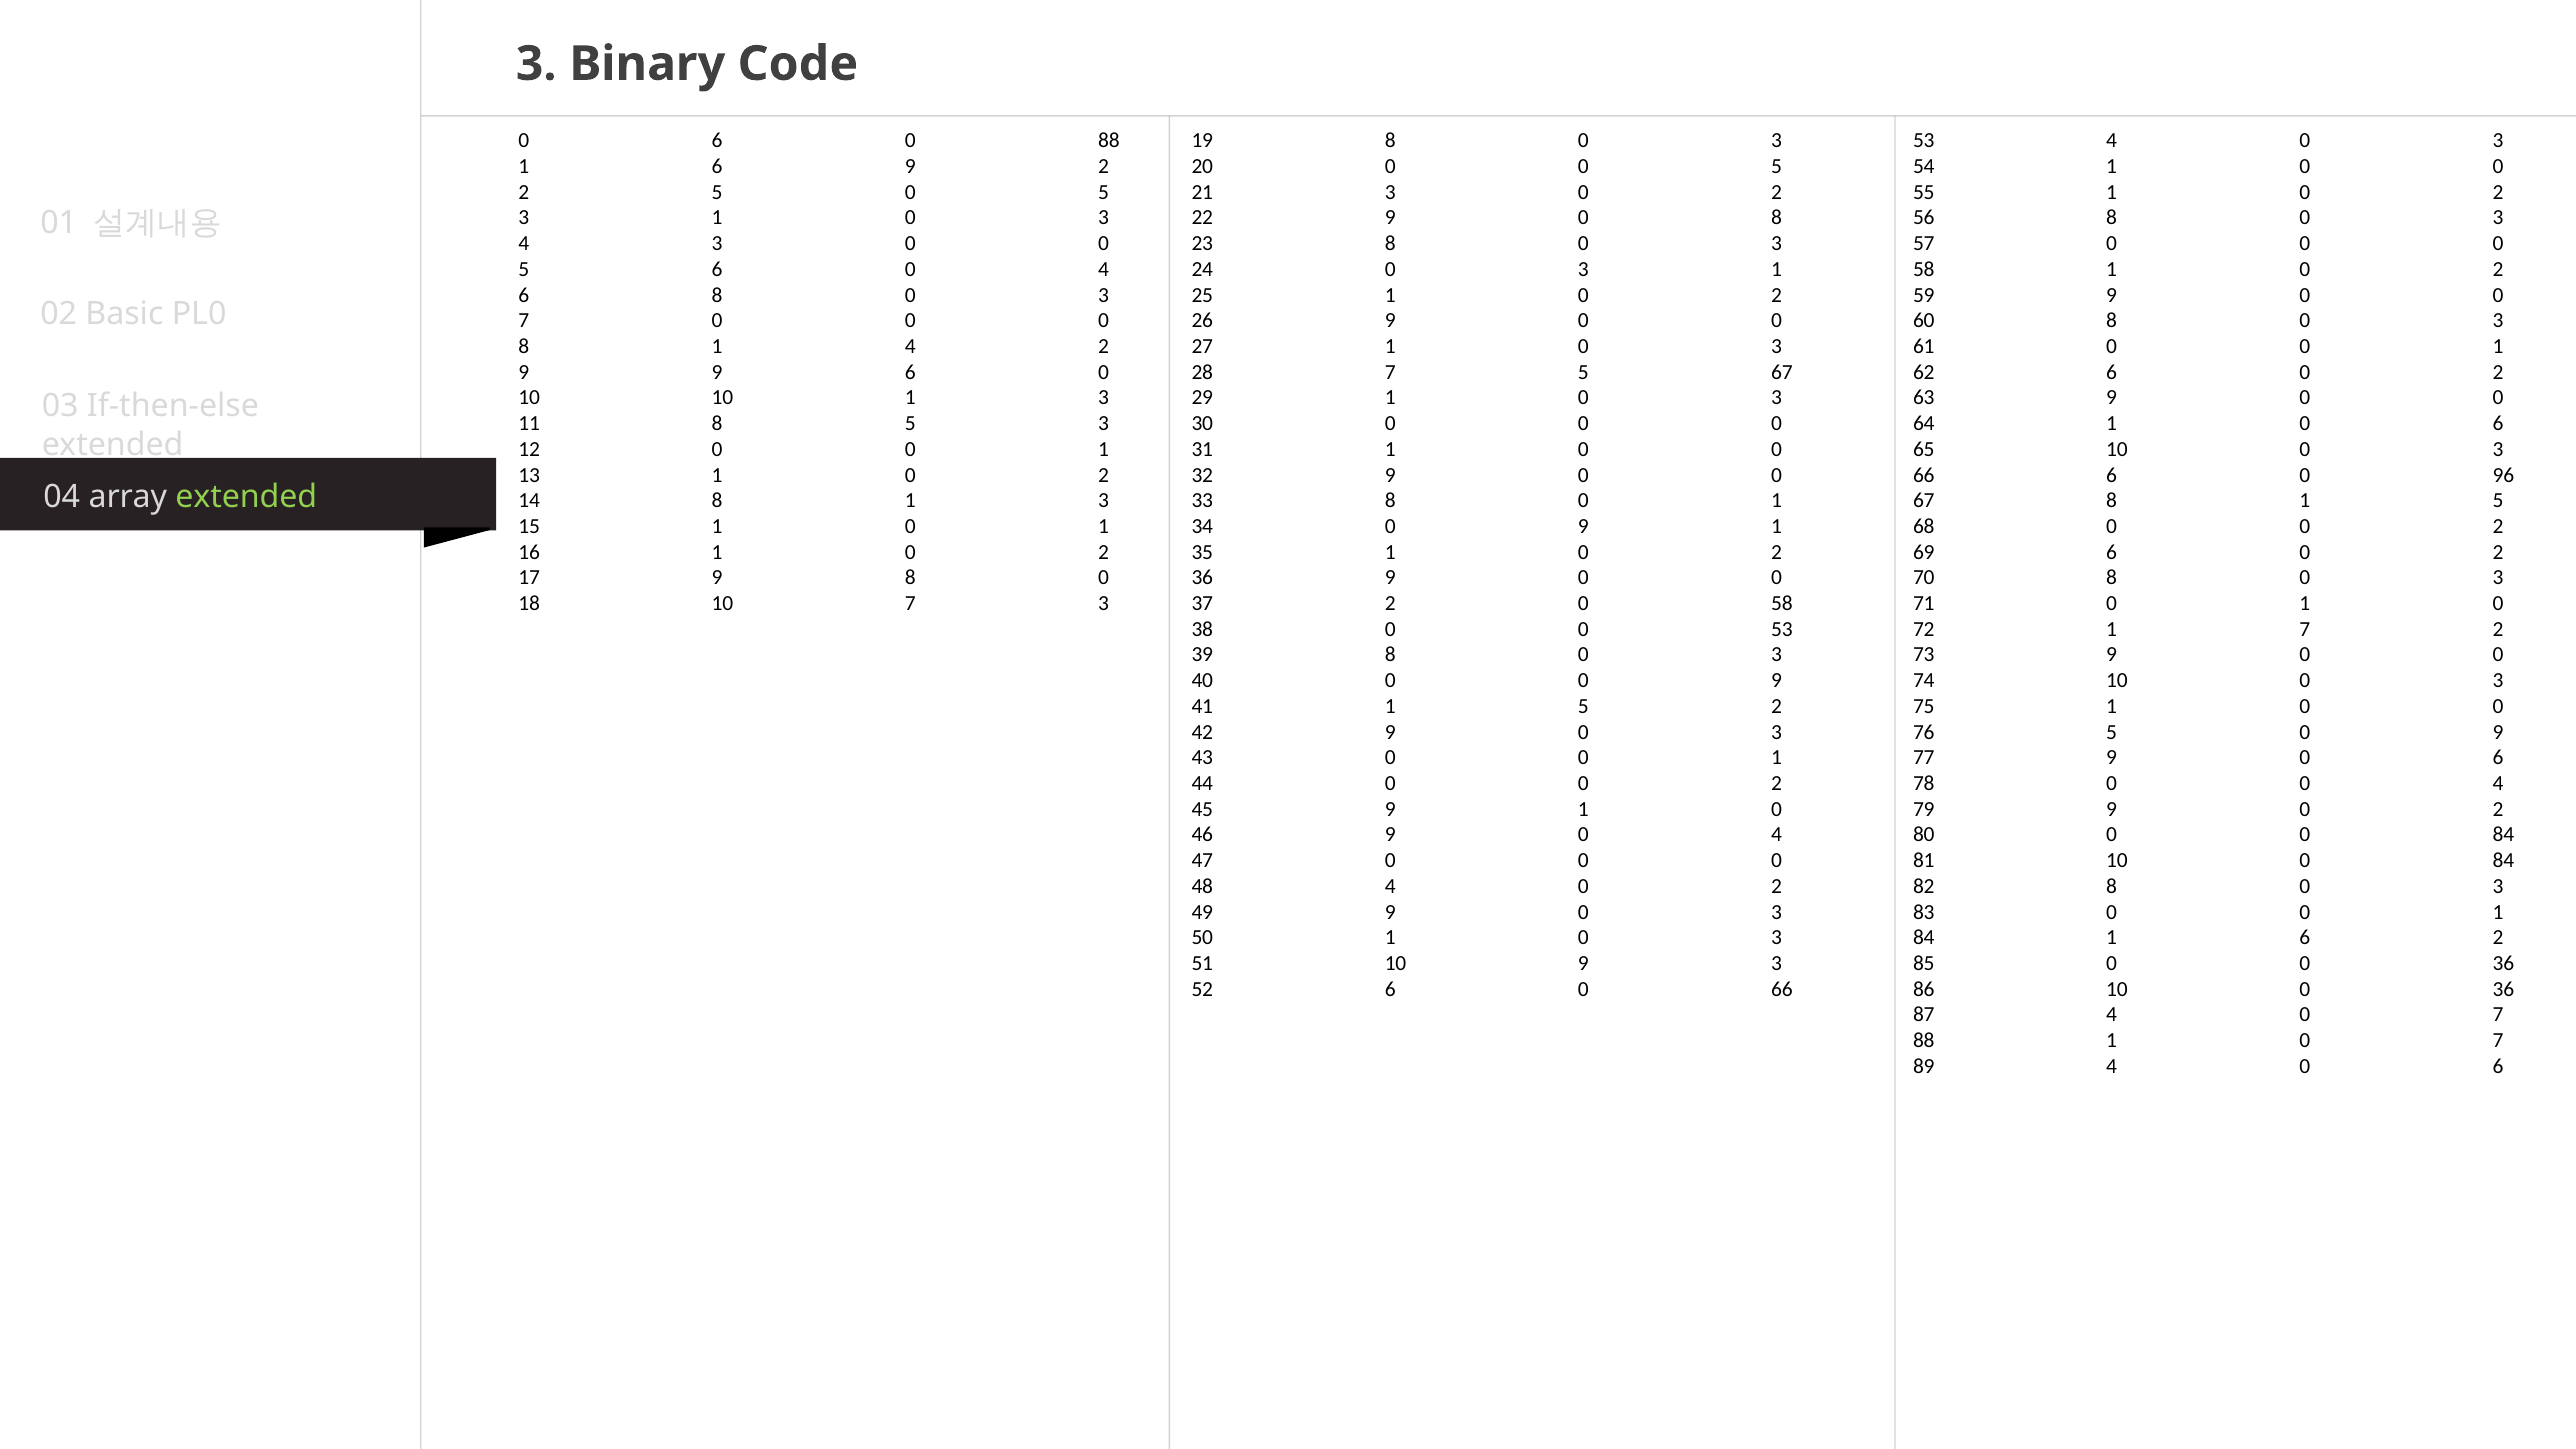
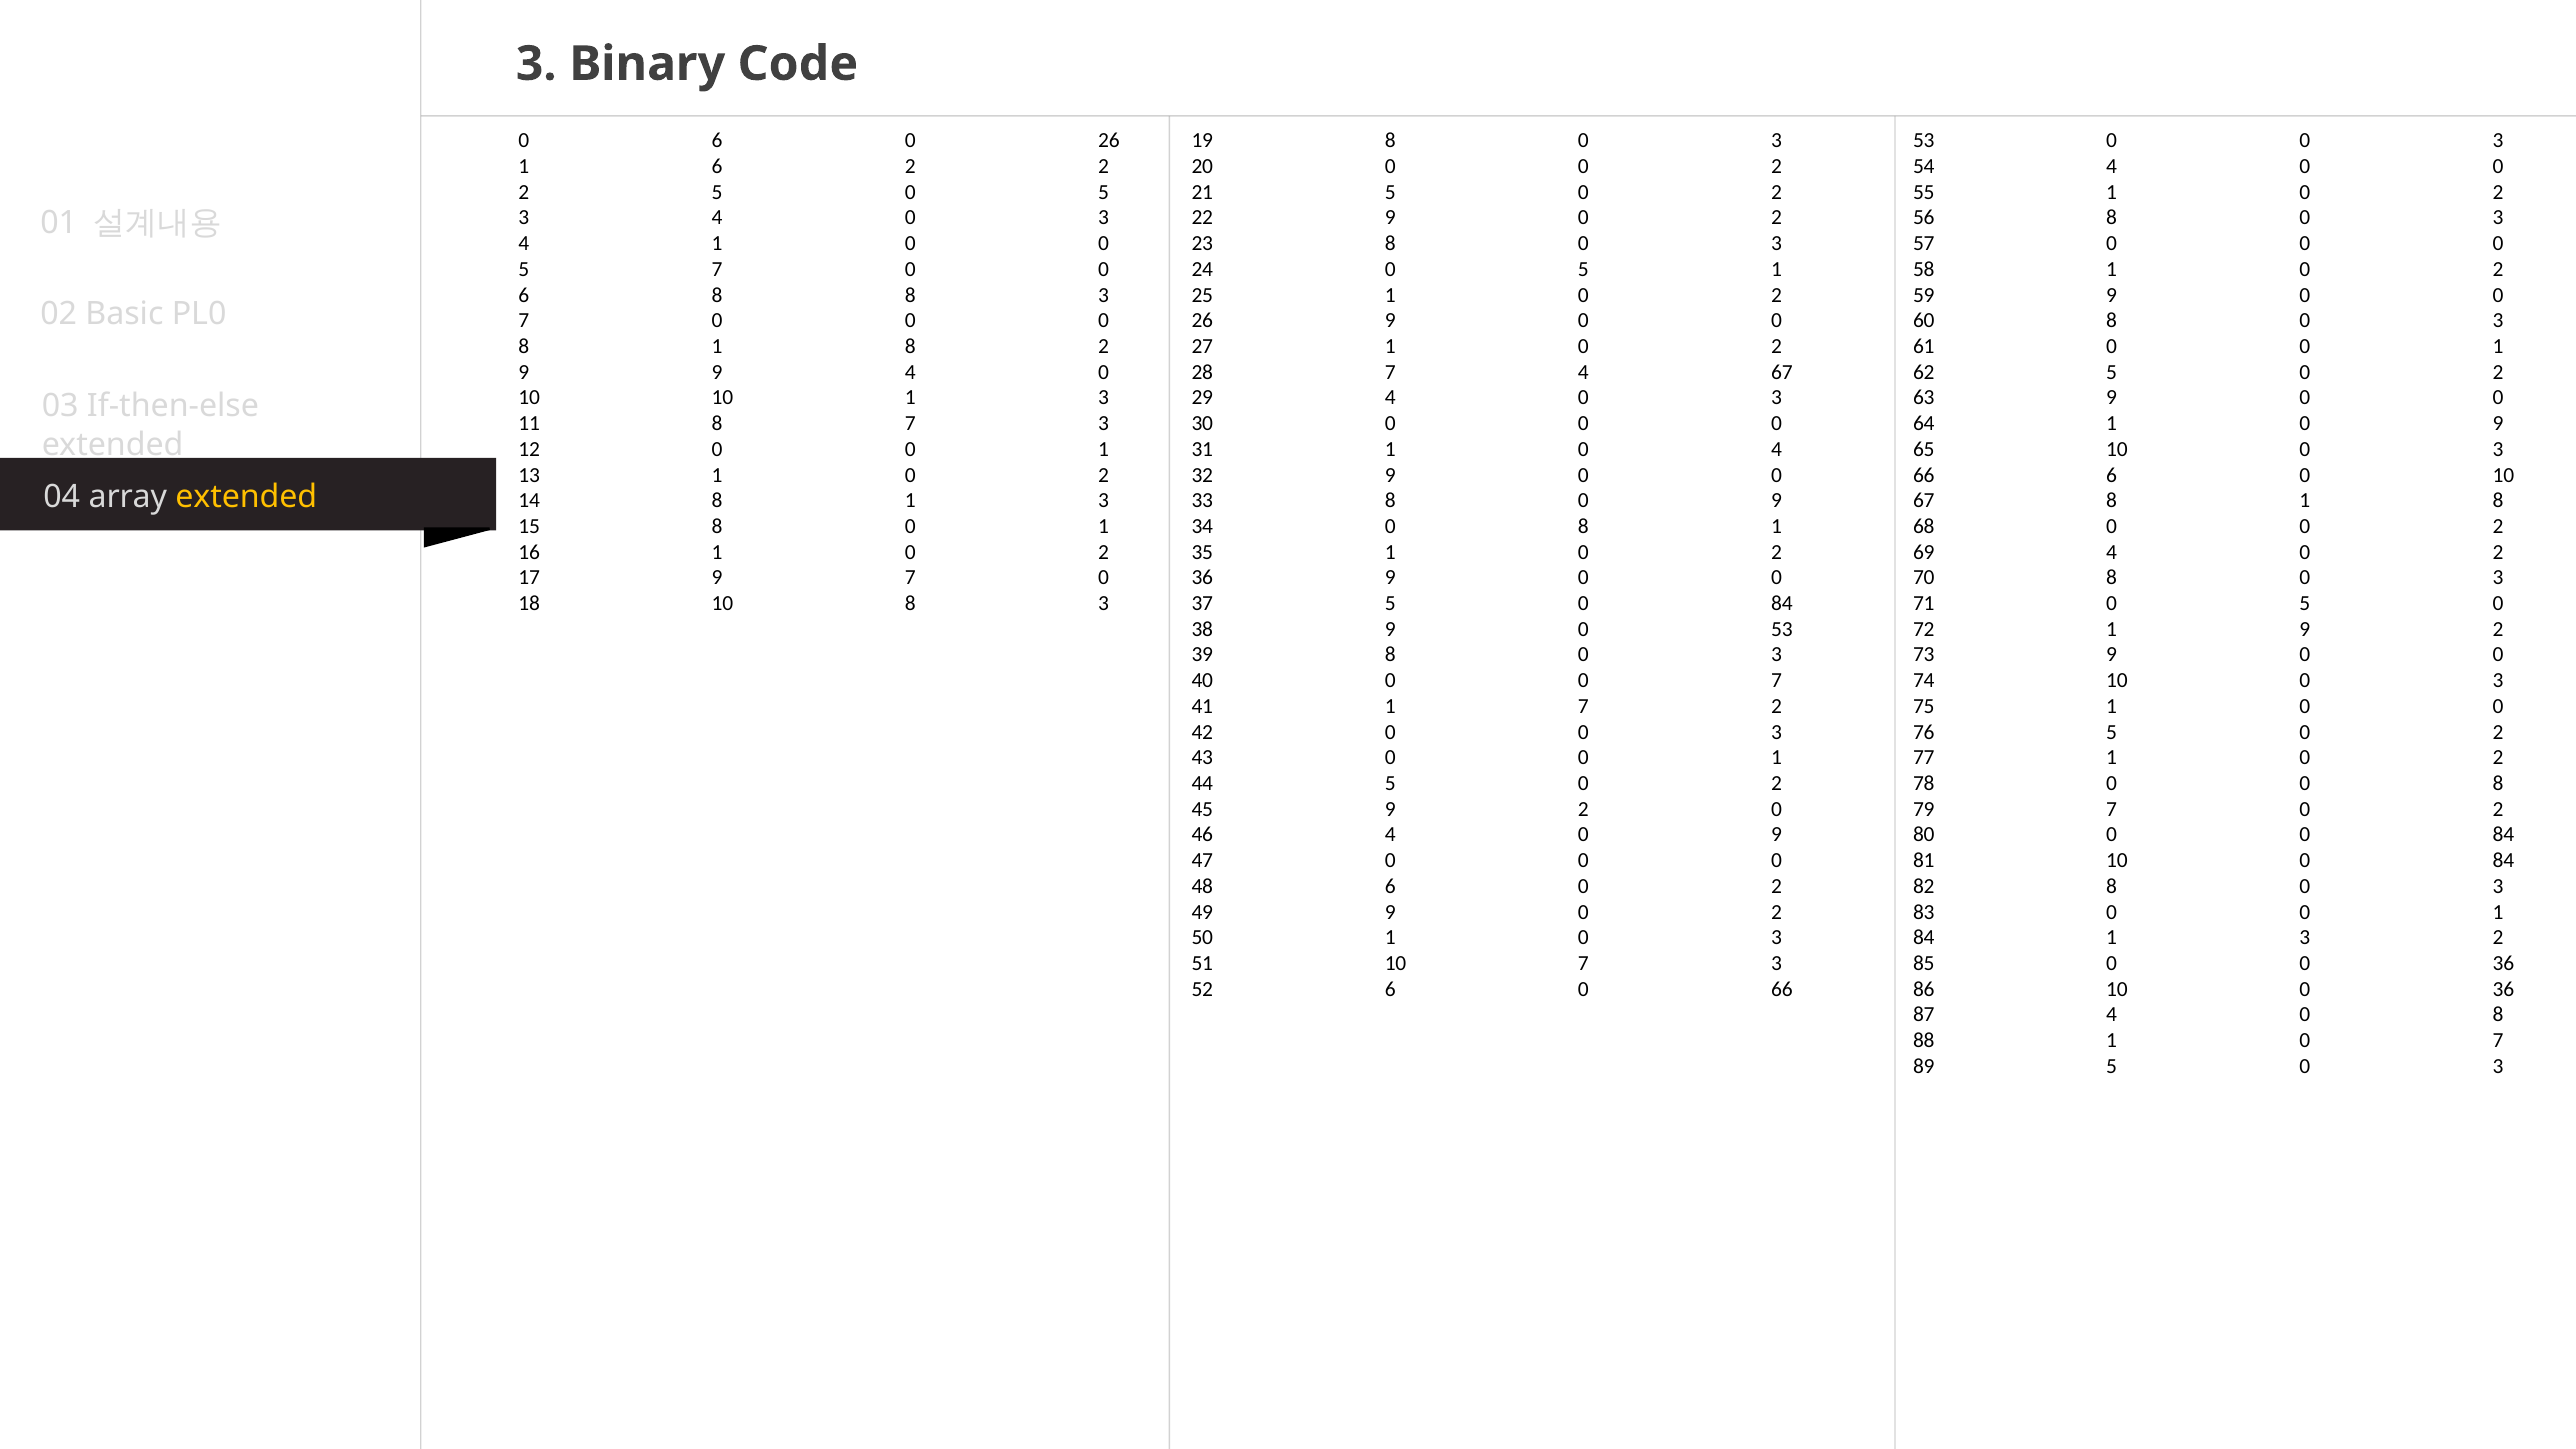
0 88: 88 -> 26 (1109, 141)
53 4: 4 -> 0 (2112, 141)
6 9: 9 -> 2 (910, 166)
20 0 0 5: 5 -> 2 (1777, 166)
54 1: 1 -> 4 (2112, 166)
21 3: 3 -> 5 (1390, 192)
1: 1 -> 4 (717, 218)
22 9 0 8: 8 -> 2 (1777, 218)
4 3: 3 -> 1 (717, 244)
5 6: 6 -> 7 (717, 269)
4: 4 -> 0 (1103, 269)
24 0 3: 3 -> 5 (1583, 269)
6 8 0: 0 -> 8 (910, 295)
4: 4 -> 8 (910, 346)
27 1 0 3: 3 -> 2 (1777, 346)
9 6: 6 -> 4 (910, 372)
7 5: 5 -> 4 (1583, 372)
62 6: 6 -> 5 (2112, 372)
29 1: 1 -> 4 (1390, 398)
8 5: 5 -> 7 (910, 424)
1 0 6: 6 -> 9 (2498, 424)
31 1 0 0: 0 -> 4 (1777, 449)
6 0 96: 96 -> 10 (2503, 475)
extended colour: light green -> yellow (246, 497)
8 0 1: 1 -> 9 (1777, 501)
67 8 1 5: 5 -> 8 (2498, 501)
15 1: 1 -> 8 (717, 526)
34 0 9: 9 -> 8 (1583, 526)
69 6: 6 -> 4 (2112, 552)
9 8: 8 -> 7 (910, 578)
10 7: 7 -> 8 (910, 603)
37 2: 2 -> 5 (1390, 603)
58: 58 -> 84 (1782, 603)
71 0 1: 1 -> 5 (2305, 603)
38 0: 0 -> 9 (1390, 629)
1 7: 7 -> 9 (2305, 629)
0 0 9: 9 -> 7 (1777, 681)
41 1 5: 5 -> 7 (1583, 706)
42 9: 9 -> 0 (1390, 732)
76 5 0 9: 9 -> 2 (2498, 732)
77 9: 9 -> 1 (2112, 758)
6: 6 -> 2 (2498, 758)
44 0: 0 -> 5 (1390, 783)
78 0 0 4: 4 -> 8 (2498, 783)
45 9 1: 1 -> 2 (1583, 809)
79 9: 9 -> 7 (2112, 809)
46 9: 9 -> 4 (1390, 835)
4: 4 -> 9 (1777, 835)
48 4: 4 -> 6 (1390, 886)
49 9 0 3: 3 -> 2 (1777, 912)
84 1 6: 6 -> 3 (2305, 938)
10 9: 9 -> 7 (1583, 963)
4 0 7: 7 -> 8 (2498, 1015)
89 4: 4 -> 5 (2112, 1066)
6: 6 -> 3 (2498, 1066)
